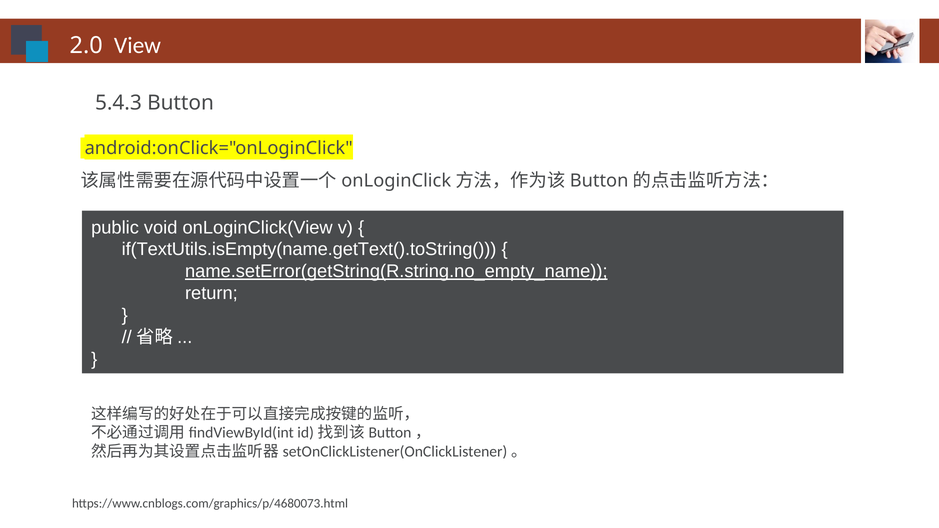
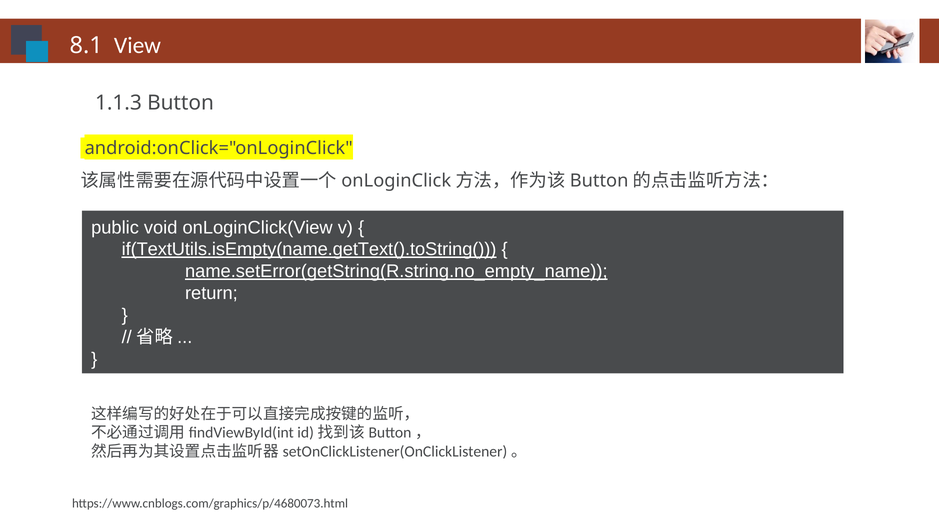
2.0: 2.0 -> 8.1 (86, 45)
5.4.3: 5.4.3 -> 1.1.3 (118, 103)
if(TextUtils.isEmpty(name.getText().toString( underline: none -> present (309, 250)
